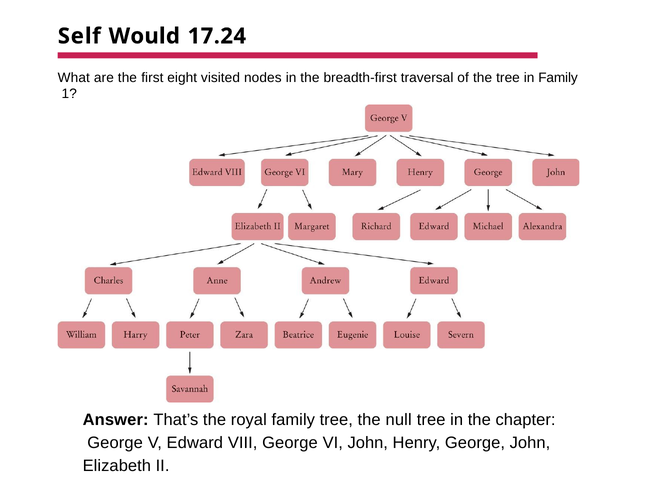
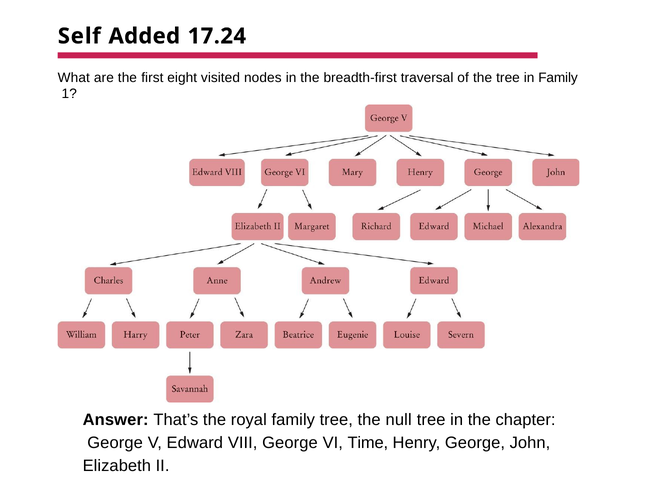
Would: Would -> Added (144, 36)
VI John: John -> Time (368, 443)
